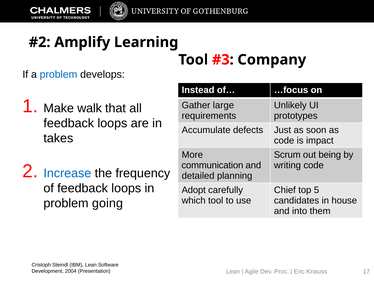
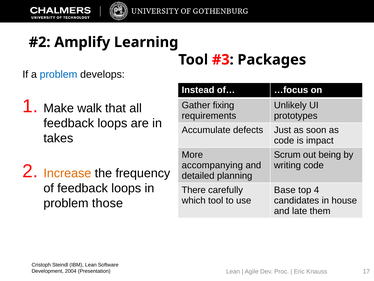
Company: Company -> Packages (272, 60)
large: large -> fixing (224, 105)
communication: communication -> accompanying (212, 165)
Increase colour: blue -> orange (67, 173)
Adopt: Adopt -> There (194, 190)
Chief: Chief -> Base (285, 190)
5: 5 -> 4 (317, 190)
going: going -> those (107, 203)
into: into -> late (300, 211)
